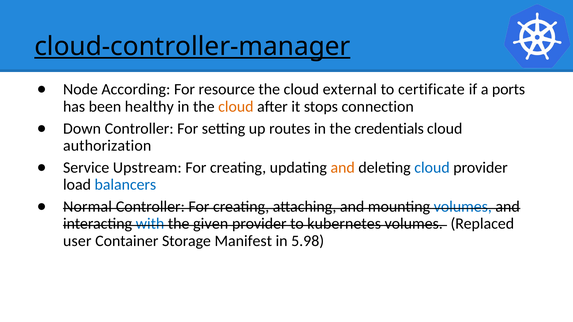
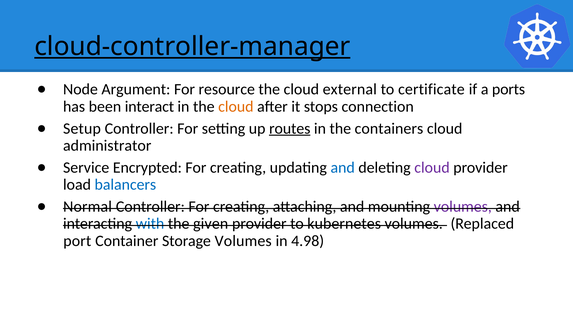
According: According -> Argument (136, 89)
healthy: healthy -> interact (149, 107)
Down: Down -> Setup (82, 129)
routes underline: none -> present (290, 129)
credentials: credentials -> containers (389, 129)
authorization: authorization -> administrator (107, 146)
Upstream: Upstream -> Encrypted (147, 168)
and colour: orange -> blue (343, 168)
cloud colour: blue -> purple (432, 168)
volumes colour: blue -> purple (463, 207)
user: user -> port (77, 241)
Storage Manifest: Manifest -> Volumes (243, 241)
5.98: 5.98 -> 4.98 (308, 241)
